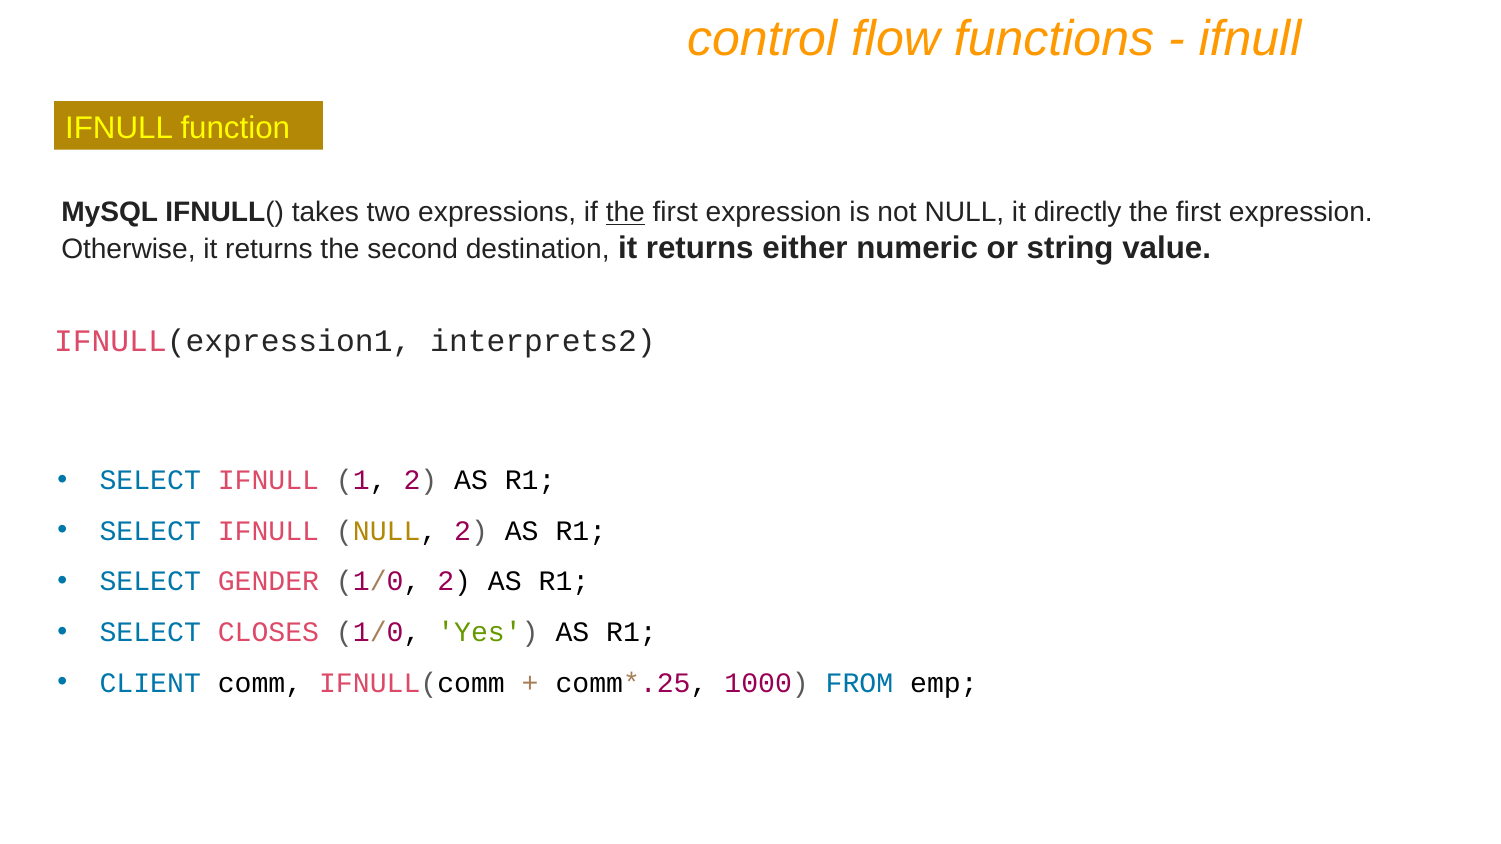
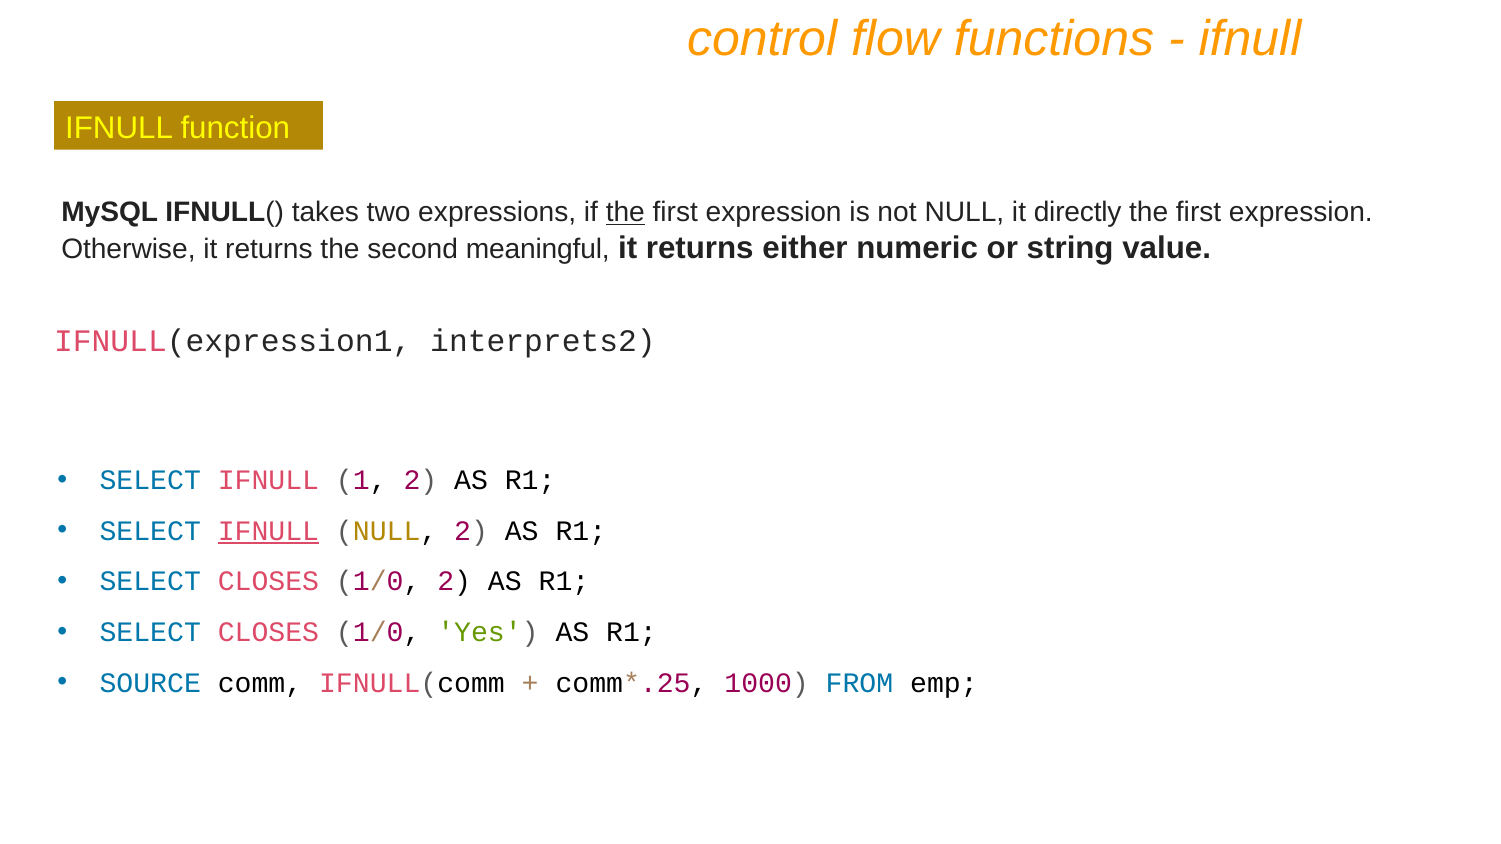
destination: destination -> meaningful (538, 249)
IFNULL underline: none -> present (268, 531)
GENDER: GENDER -> CLOSES (268, 582)
CLIENT: CLIENT -> SOURCE (150, 683)
